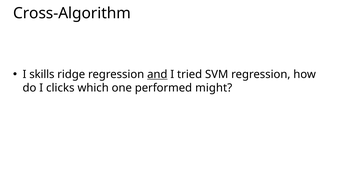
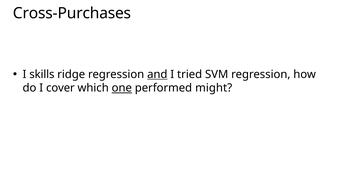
Cross-Algorithm: Cross-Algorithm -> Cross-Purchases (72, 13)
clicks: clicks -> cover (60, 88)
one underline: none -> present (122, 88)
